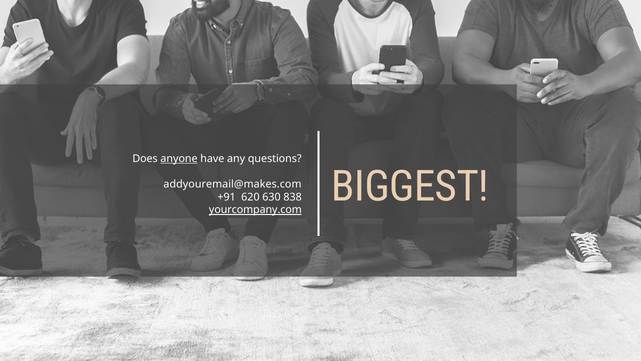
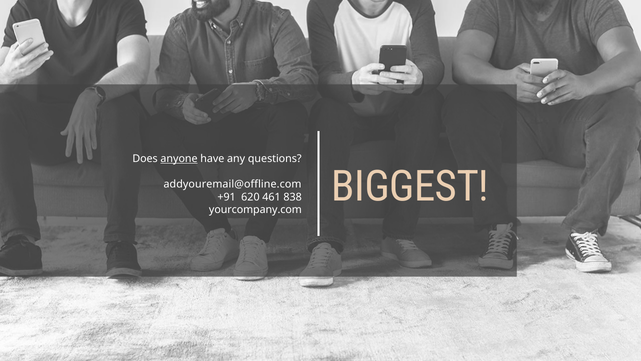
addyouremail@makes.com: addyouremail@makes.com -> addyouremail@offline.com (232, 184)
630: 630 -> 461 (272, 197)
yourcompany.com underline: present -> none (255, 210)
